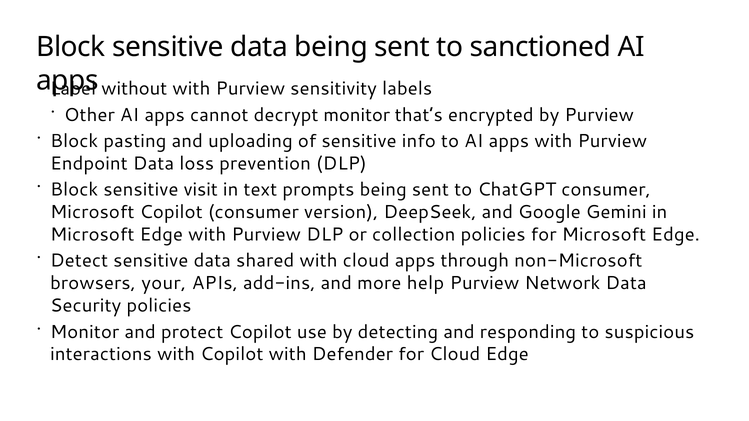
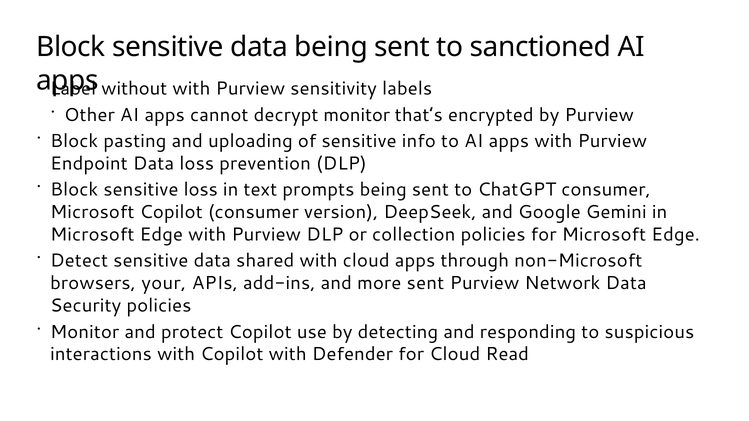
sensitive visit: visit -> loss (201, 190)
more help: help -> sent (425, 283)
Cloud Edge: Edge -> Read (507, 355)
